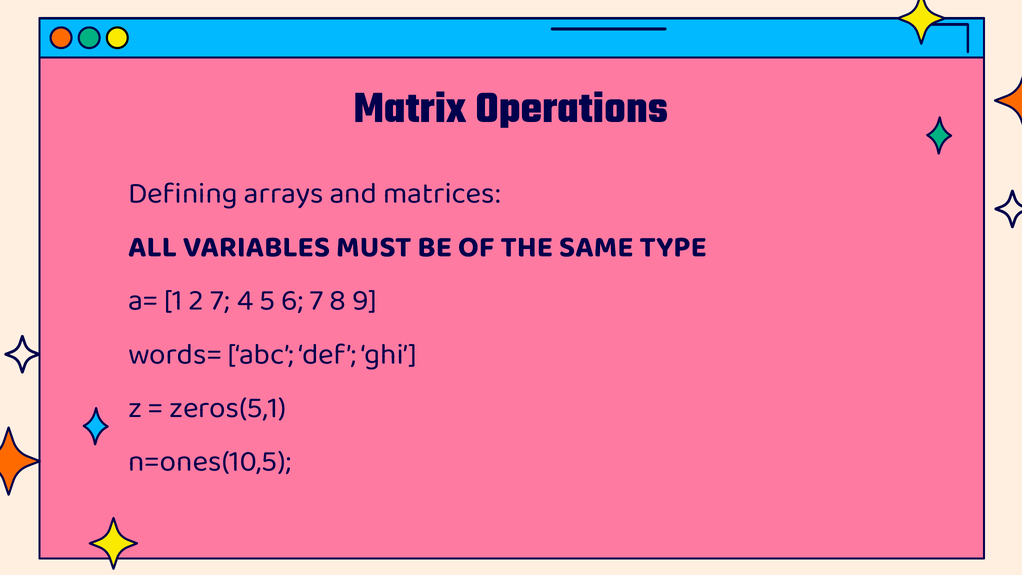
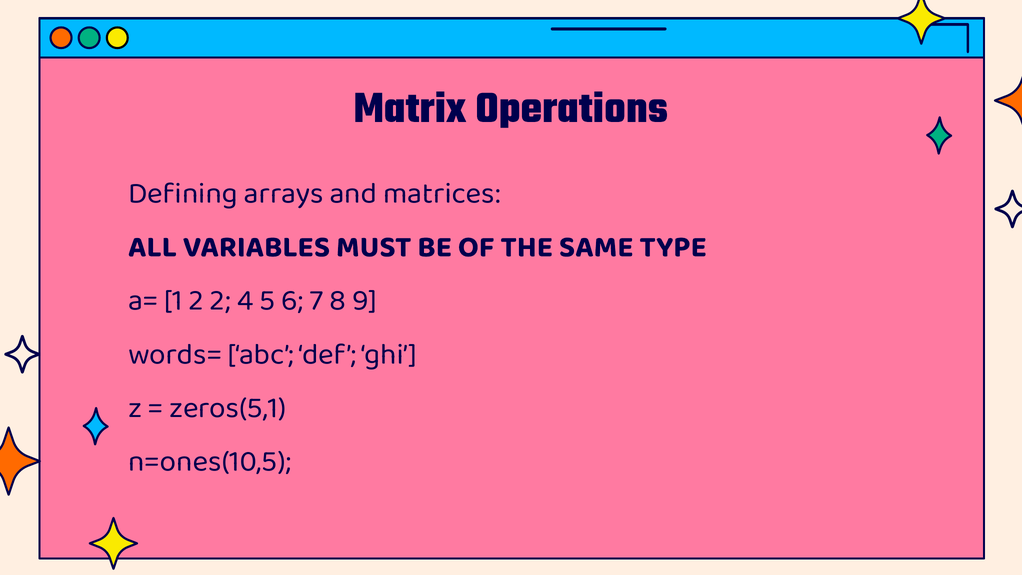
2 7: 7 -> 2 (221, 300)
